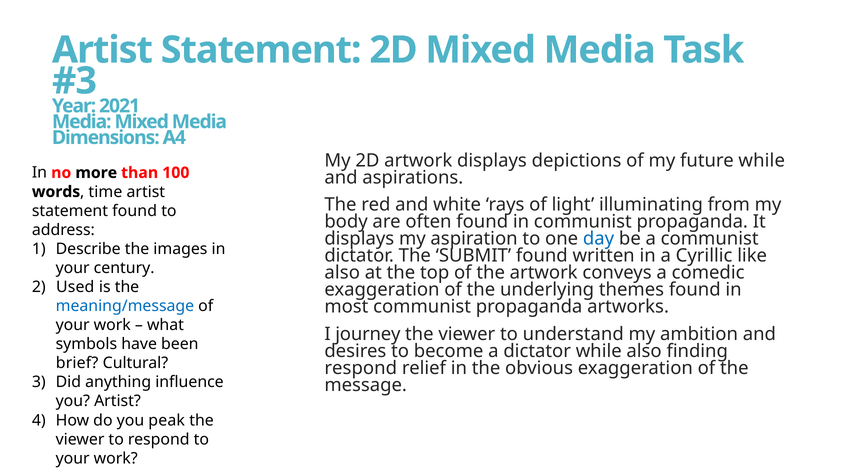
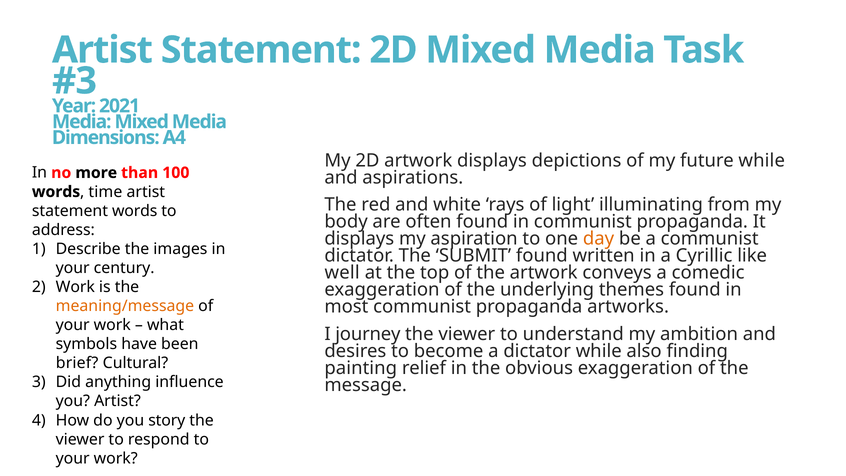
statement found: found -> words (135, 211)
day colour: blue -> orange (599, 239)
also: also -> well (342, 273)
Used: Used -> Work (75, 287)
meaning/message colour: blue -> orange (125, 306)
respond: respond -> painting (361, 368)
peak: peak -> story (167, 420)
